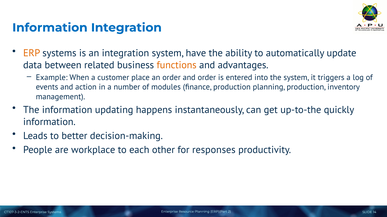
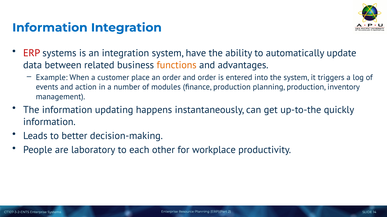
ERP colour: orange -> red (32, 53)
workplace: workplace -> laboratory (93, 150)
responses: responses -> workplace (214, 150)
